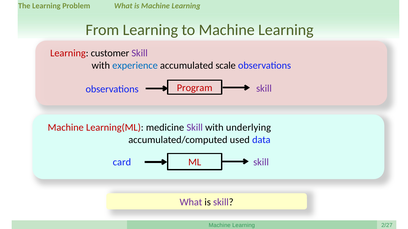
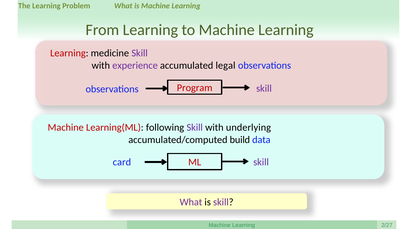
customer: customer -> medicine (110, 53)
experience colour: blue -> purple (135, 66)
scale: scale -> legal (226, 66)
medicine: medicine -> following (165, 128)
used: used -> build (240, 140)
